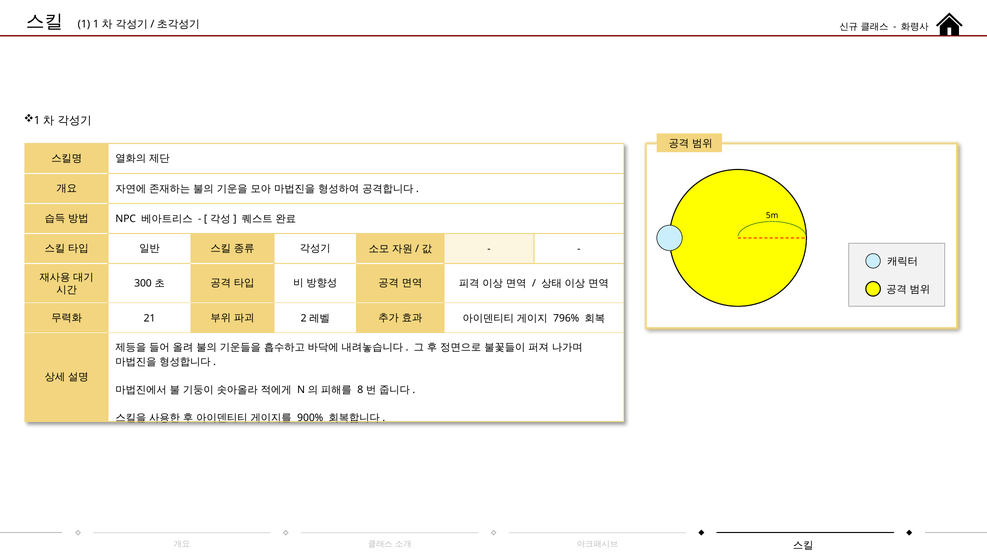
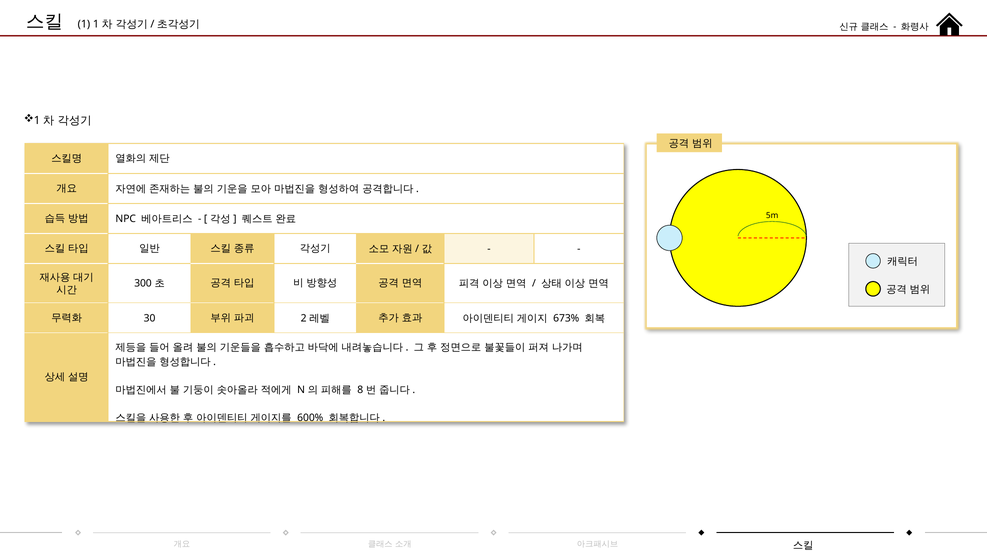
21: 21 -> 30 (150, 318)
796%: 796% -> 673% (566, 318)
900%: 900% -> 600% (310, 418)
